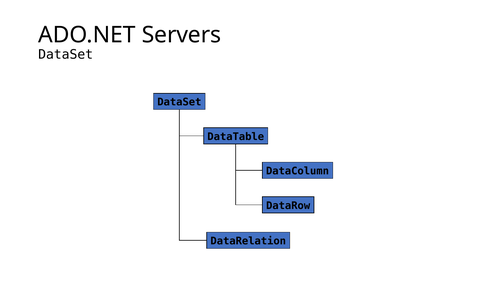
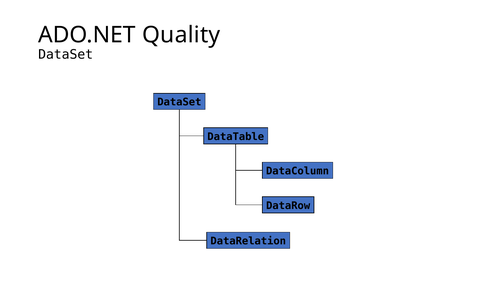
Servers: Servers -> Quality (181, 35)
